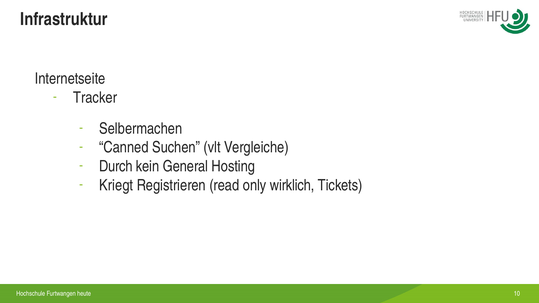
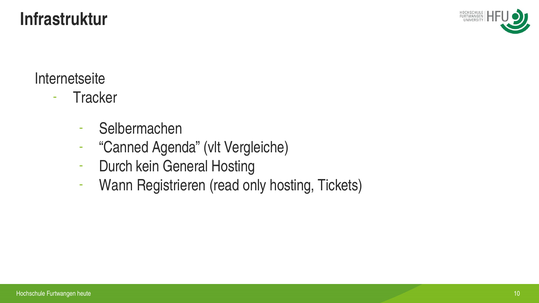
Suchen: Suchen -> Agenda (176, 148)
Kriegt: Kriegt -> Wann (116, 185)
only wirklich: wirklich -> hosting (292, 185)
